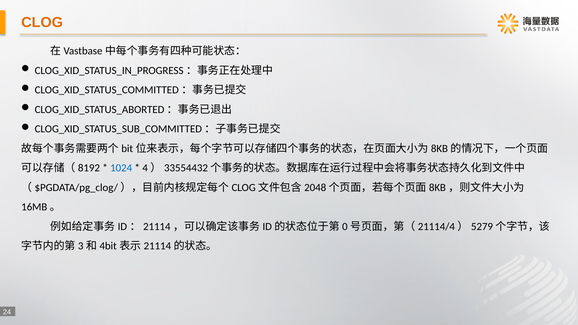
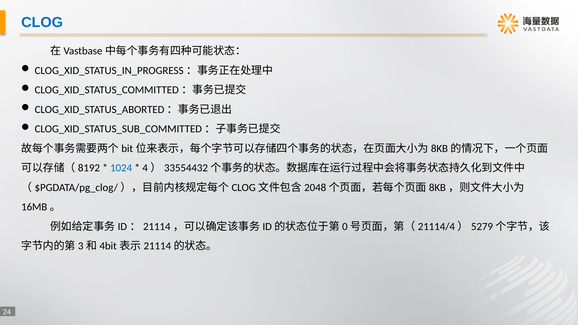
CLOG colour: orange -> blue (42, 22)
